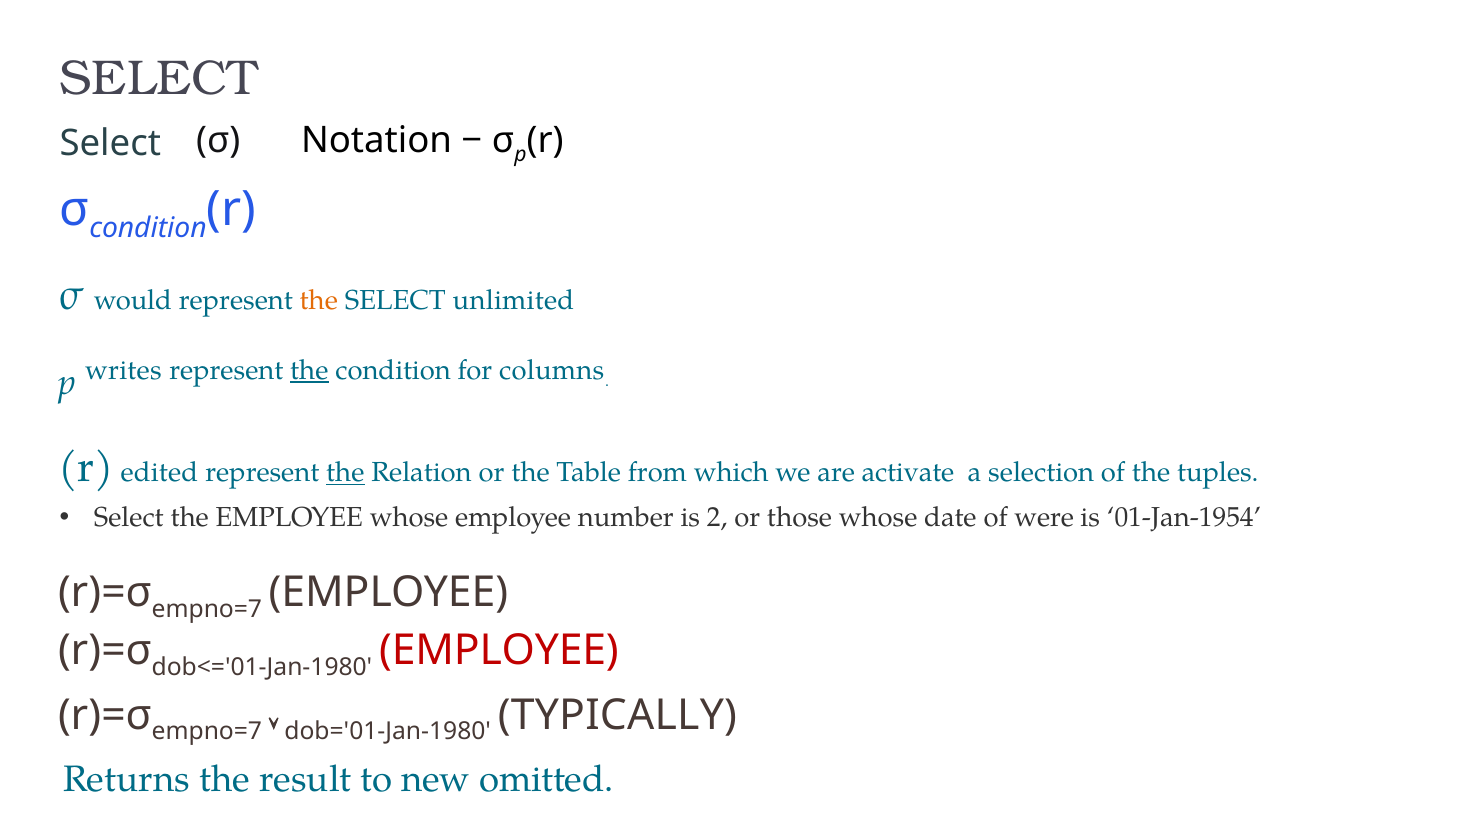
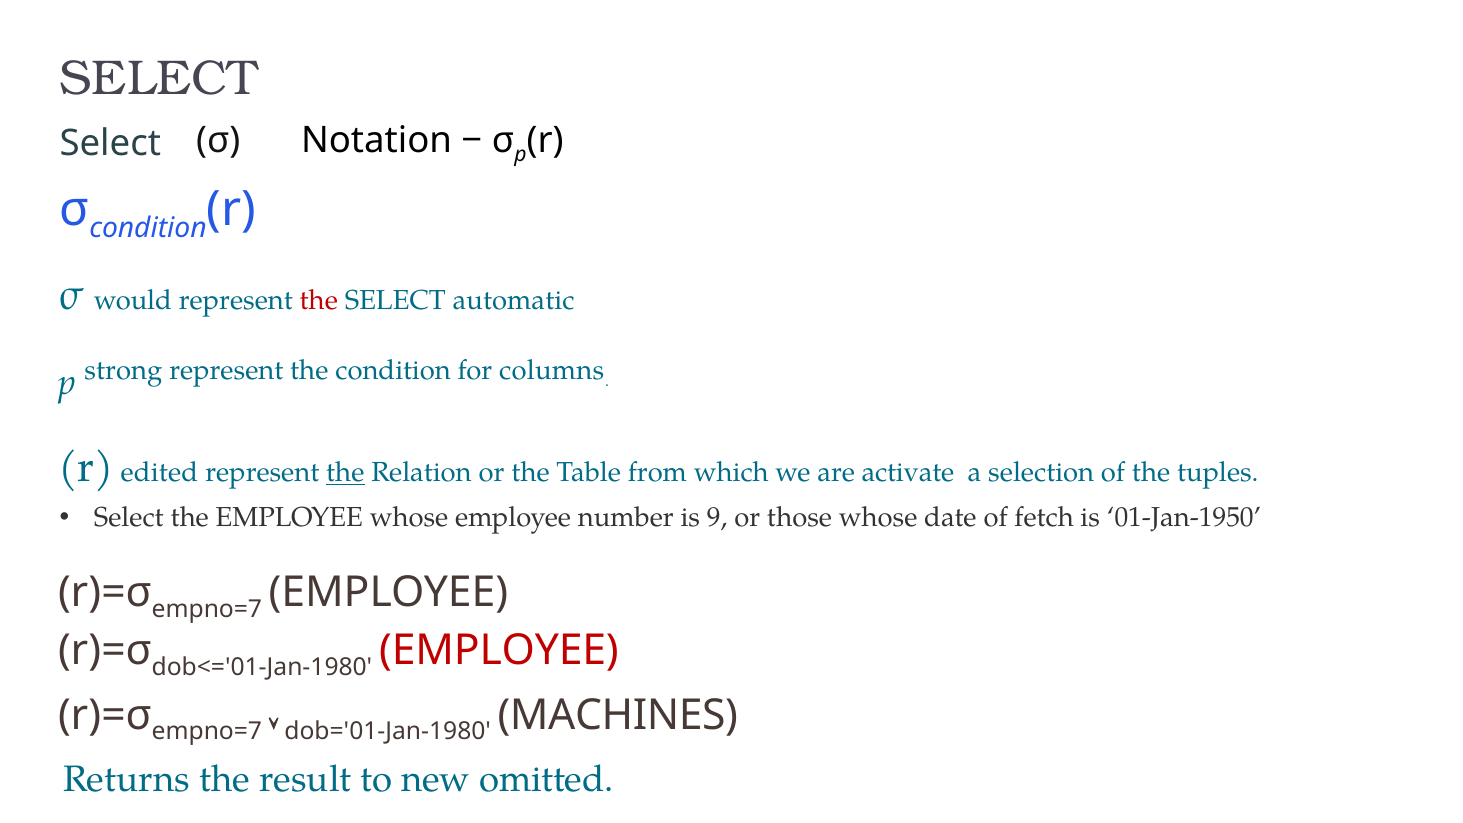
the colour: orange -> red (319, 301)
unlimited: unlimited -> automatic (514, 301)
writes: writes -> strong (123, 370)
the underline: present -> none (309, 370)
2: 2 -> 9 (717, 517)
were: were -> fetch (1044, 517)
01-Jan-1954: 01-Jan-1954 -> 01-Jan-1950 (1184, 517)
TYPICALLY: TYPICALLY -> MACHINES (618, 715)
